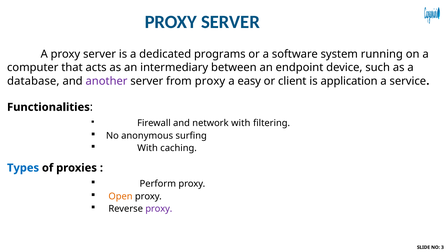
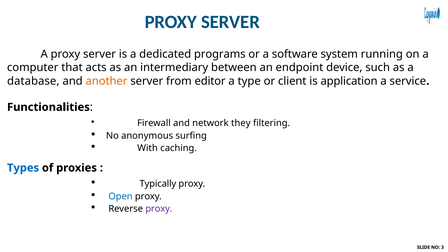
another colour: purple -> orange (107, 81)
from proxy: proxy -> editor (210, 81)
easy: easy -> type (249, 81)
network with: with -> they (241, 123)
Perform: Perform -> Typically (158, 184)
Open colour: orange -> blue (121, 196)
